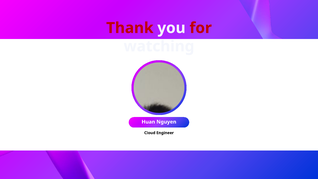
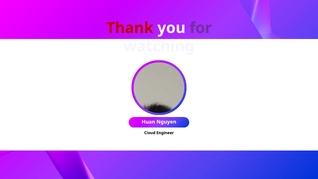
for colour: red -> purple (201, 28)
